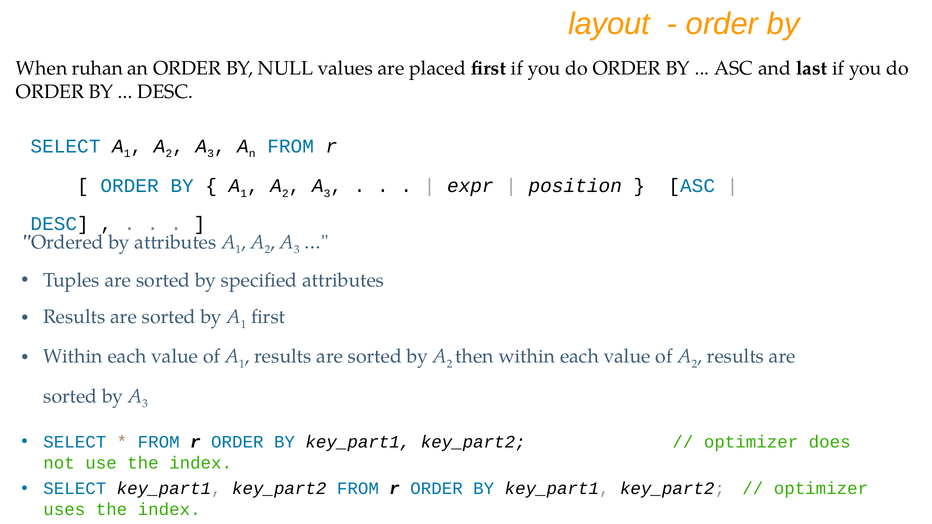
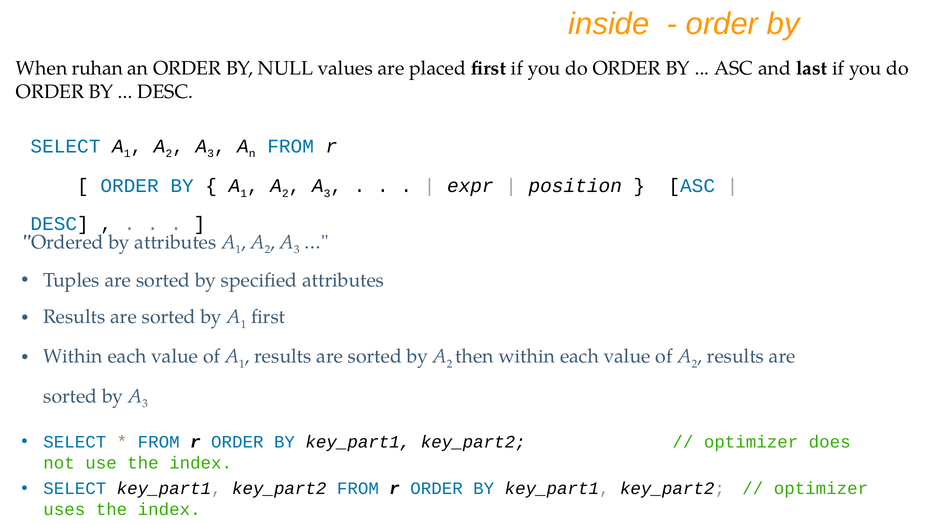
layout: layout -> inside (609, 24)
